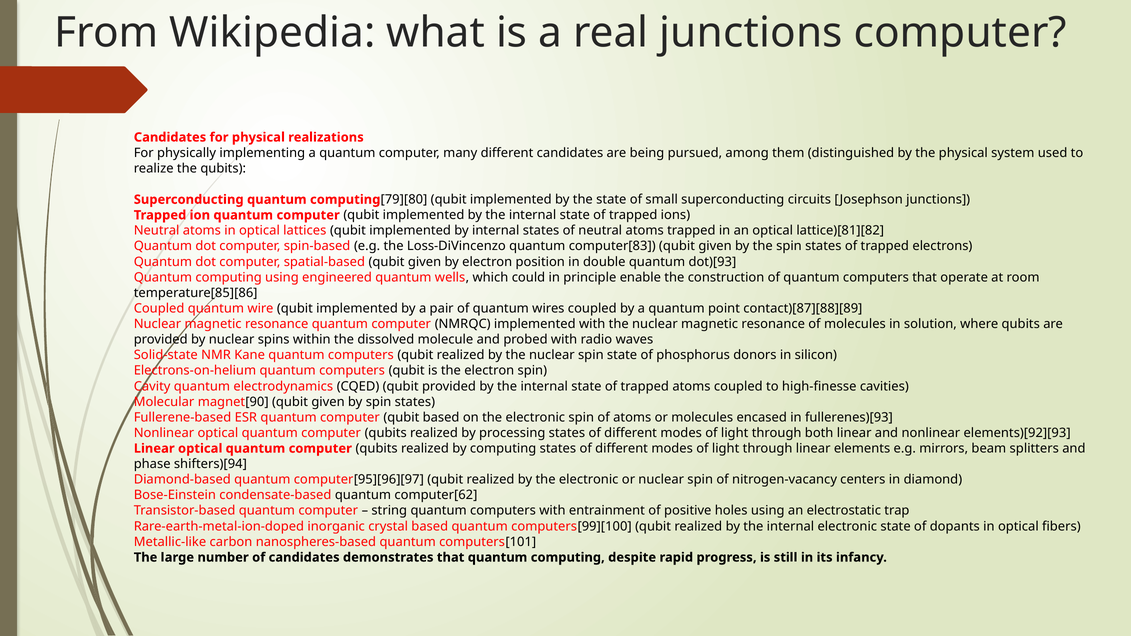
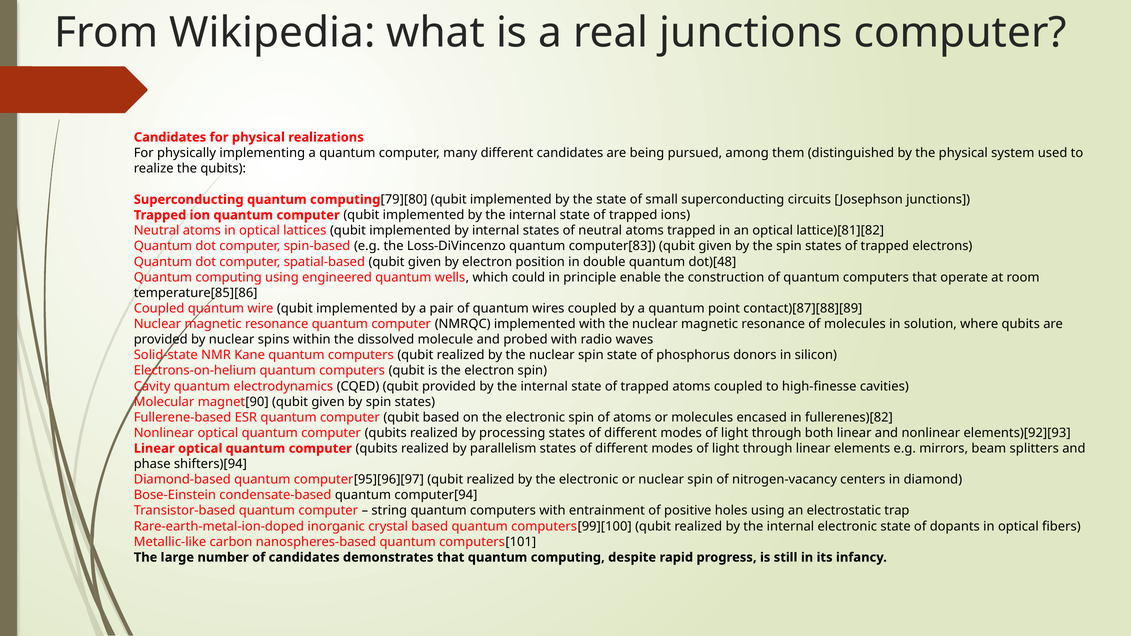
dot)[93: dot)[93 -> dot)[48 (712, 262)
fullerenes)[93: fullerenes)[93 -> fullerenes)[82 (849, 417)
by computing: computing -> parallelism (503, 449)
computer[62: computer[62 -> computer[94 (436, 495)
